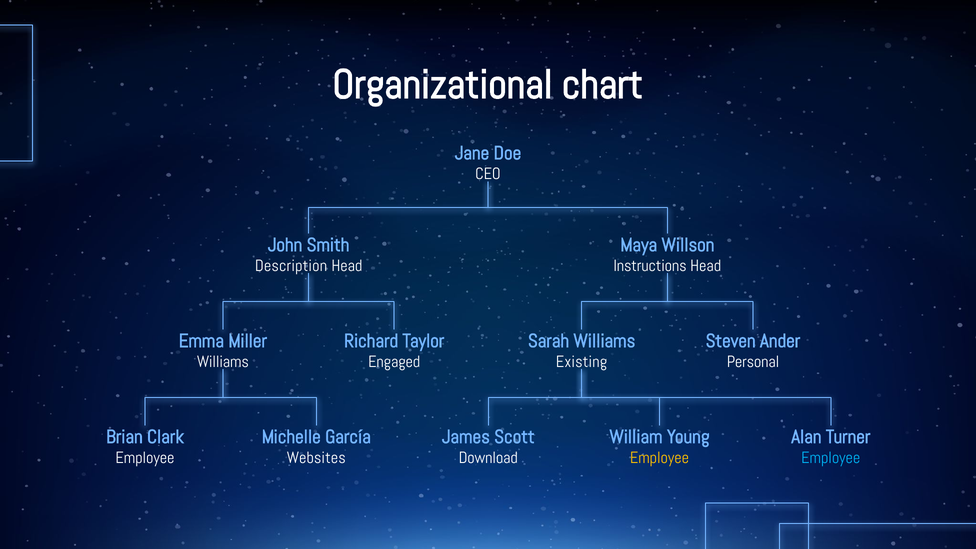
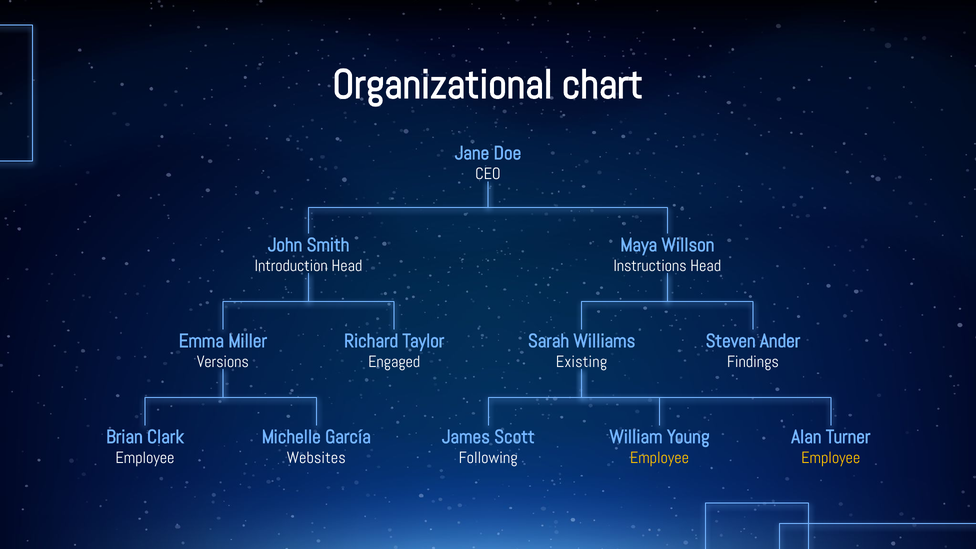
Description: Description -> Introduction (291, 266)
Williams: Williams -> Versions (223, 362)
Personal: Personal -> Findings (753, 362)
Download: Download -> Following (488, 458)
Employee colour: light blue -> yellow (831, 458)
